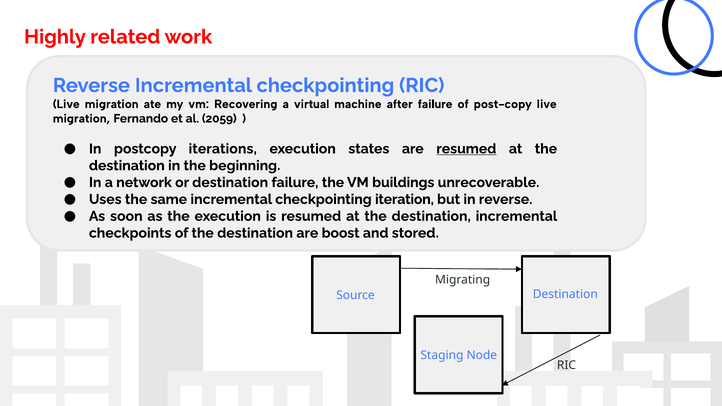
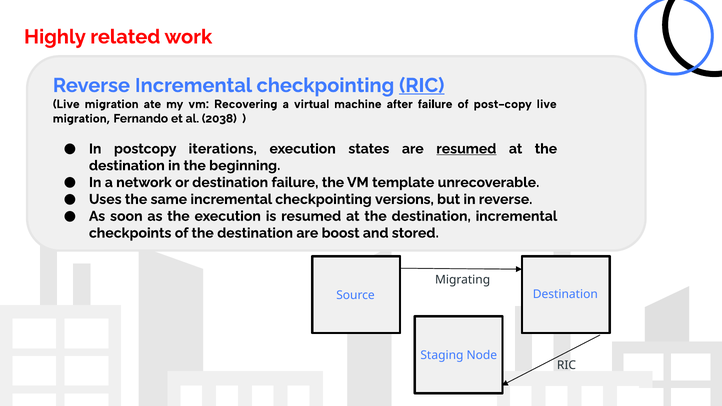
RIC underline: none -> present (422, 85)
2059: 2059 -> 2038 (219, 119)
buildings: buildings -> template (403, 183)
iteration: iteration -> versions (404, 199)
